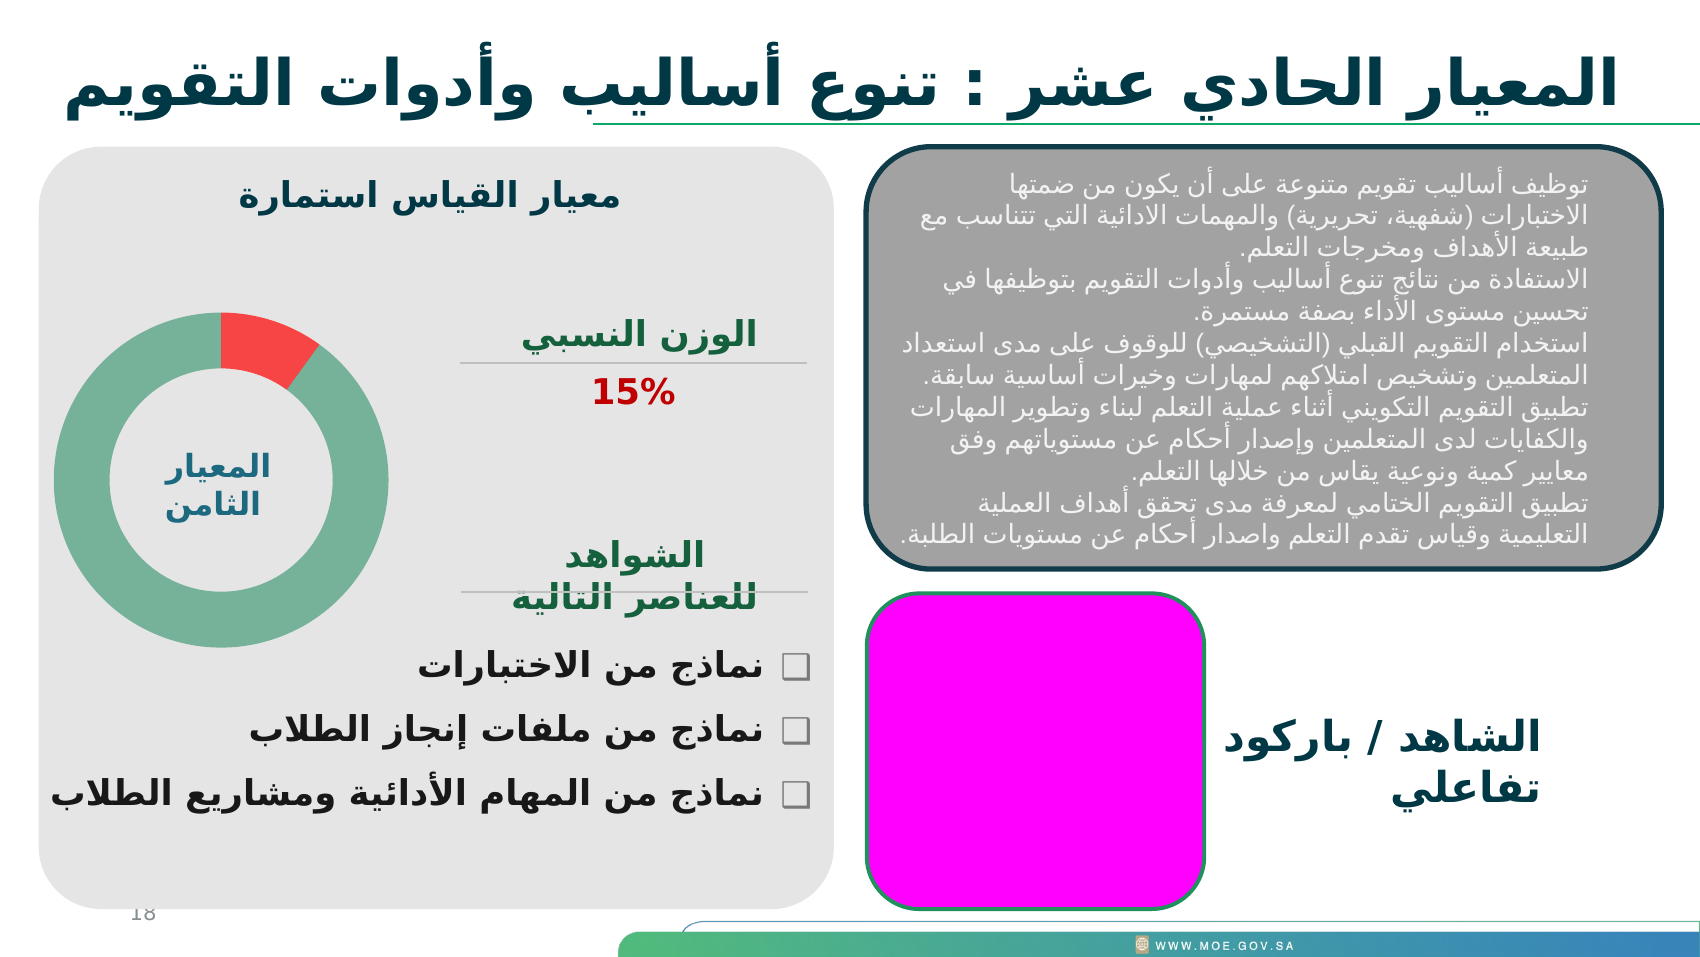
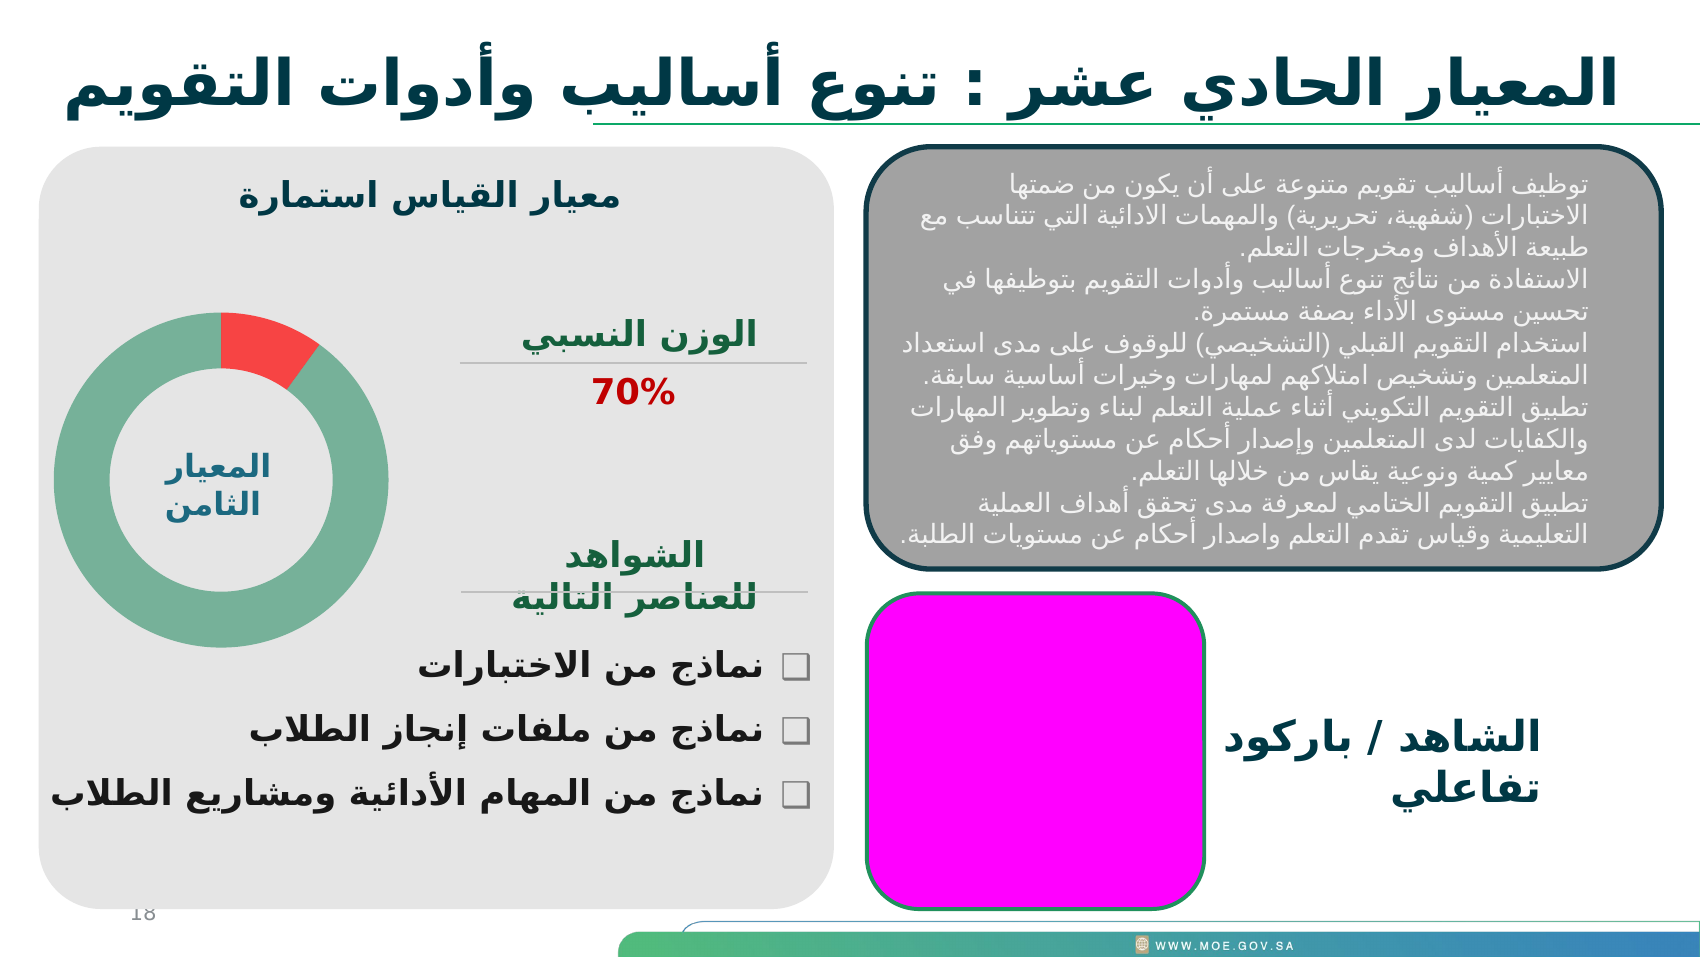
15%: 15% -> 70% (633, 393)
